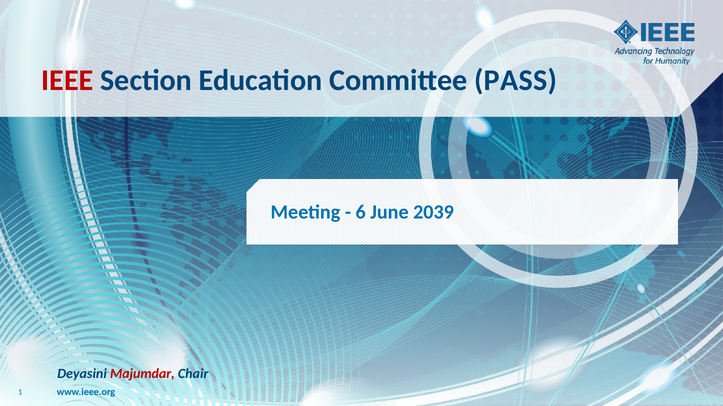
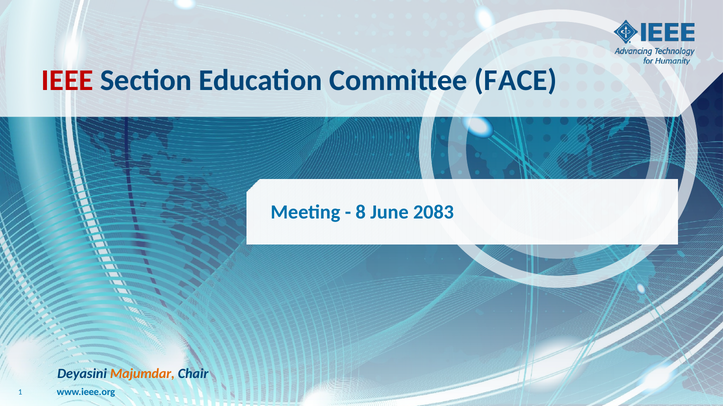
PASS: PASS -> FACE (516, 80)
6: 6 -> 8 (361, 213)
2039: 2039 -> 2083 (434, 213)
Majumdar colour: red -> orange (142, 374)
